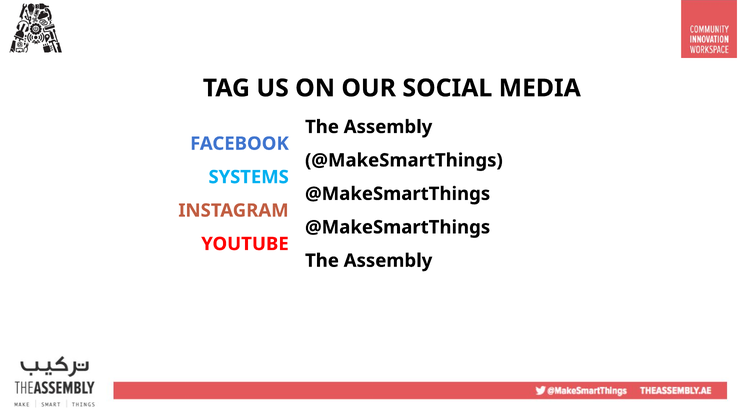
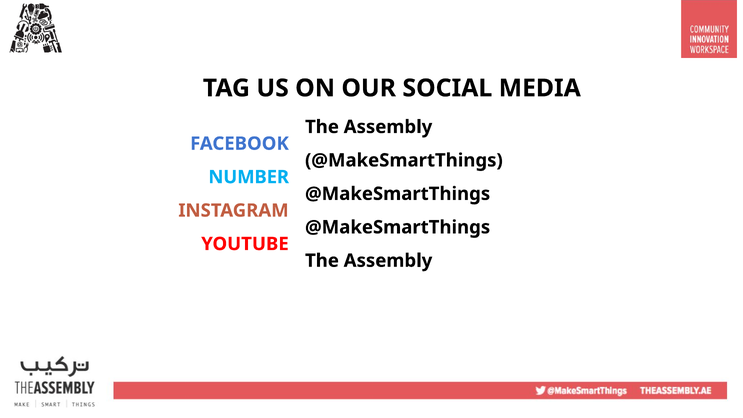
SYSTEMS: SYSTEMS -> NUMBER (249, 177)
